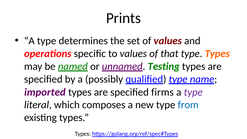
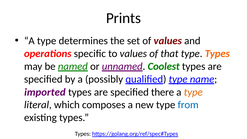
Testing: Testing -> Coolest (164, 66)
firms: firms -> there (163, 92)
type colour: purple -> orange (193, 92)
